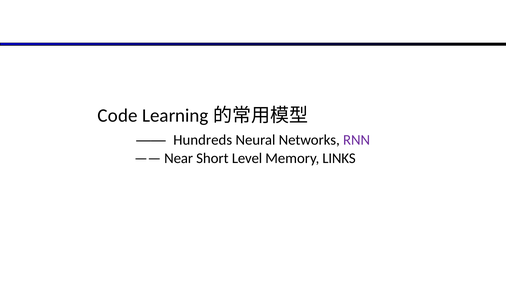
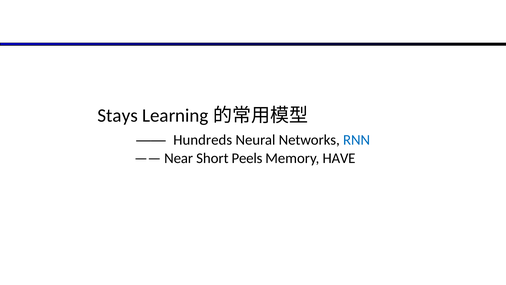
Code: Code -> Stays (118, 115)
RNN colour: purple -> blue (357, 140)
Level: Level -> Peels (247, 158)
LINKS: LINKS -> HAVE (339, 158)
